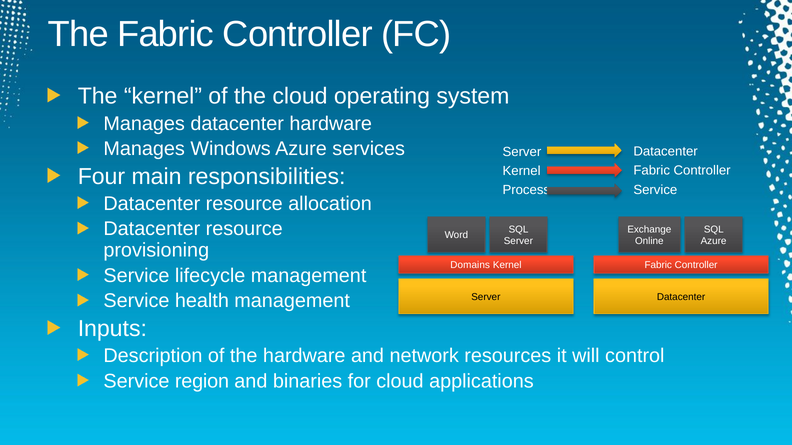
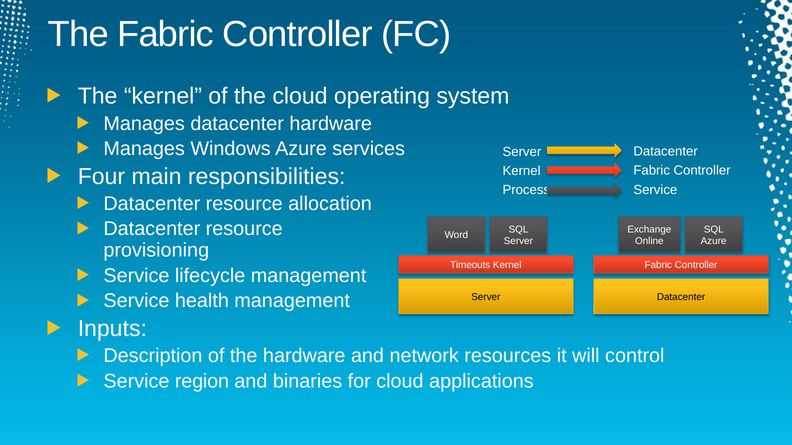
Domains: Domains -> Timeouts (470, 266)
